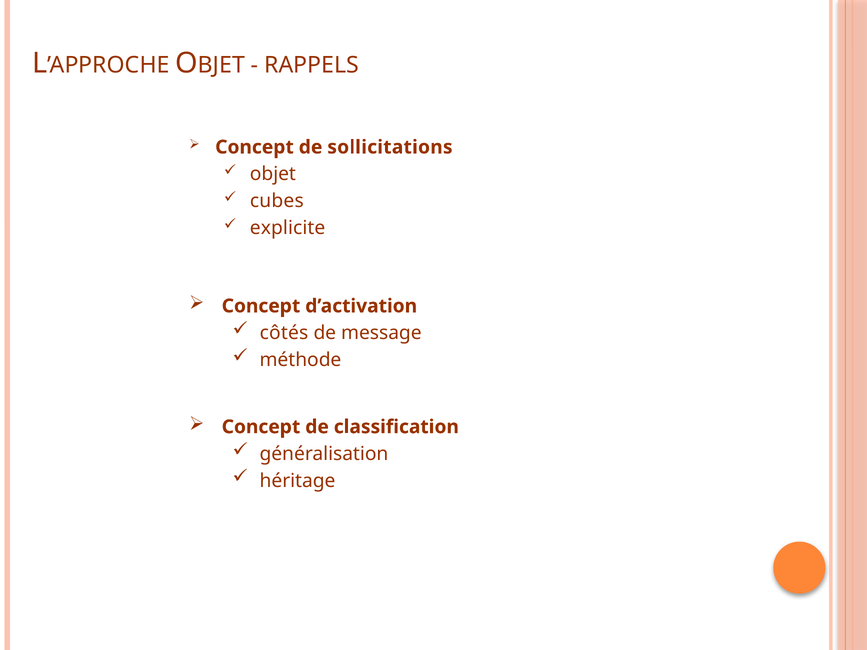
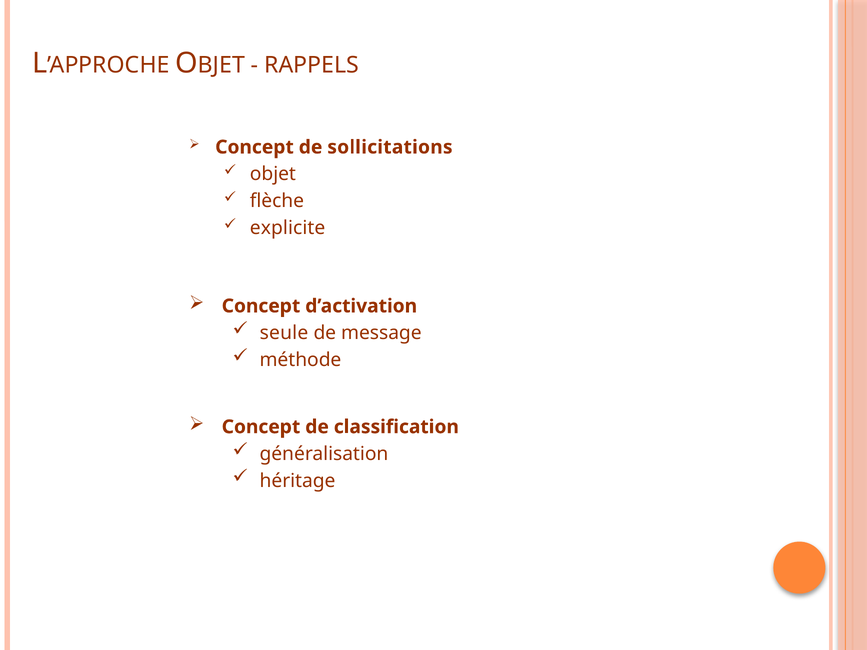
cubes: cubes -> flèche (277, 201)
côtés: côtés -> seule (284, 333)
